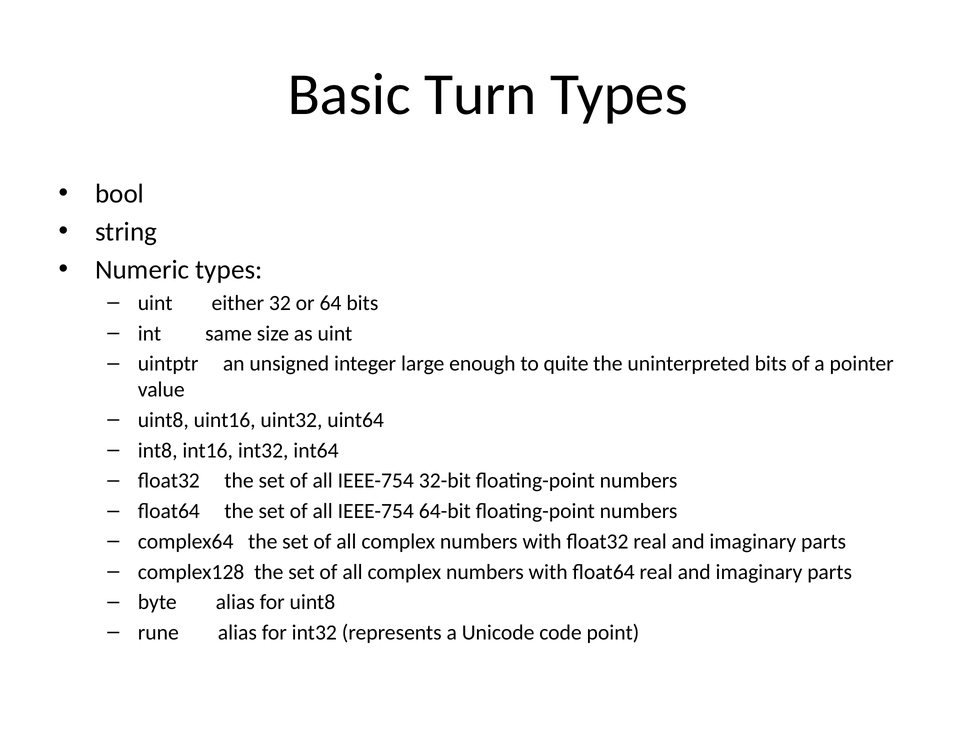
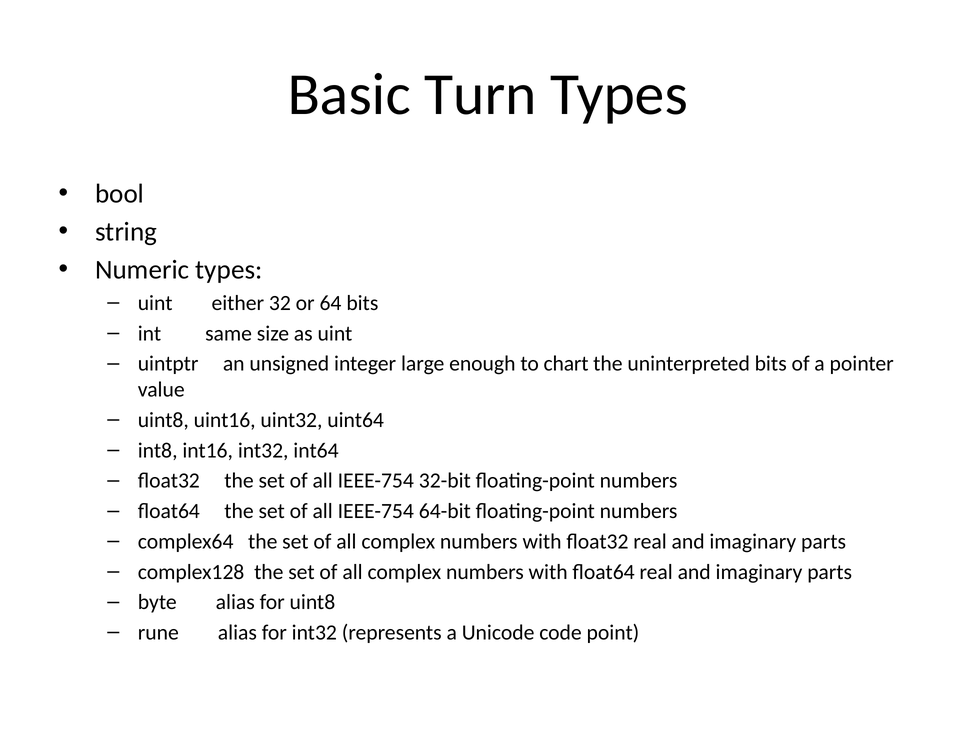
quite: quite -> chart (566, 364)
